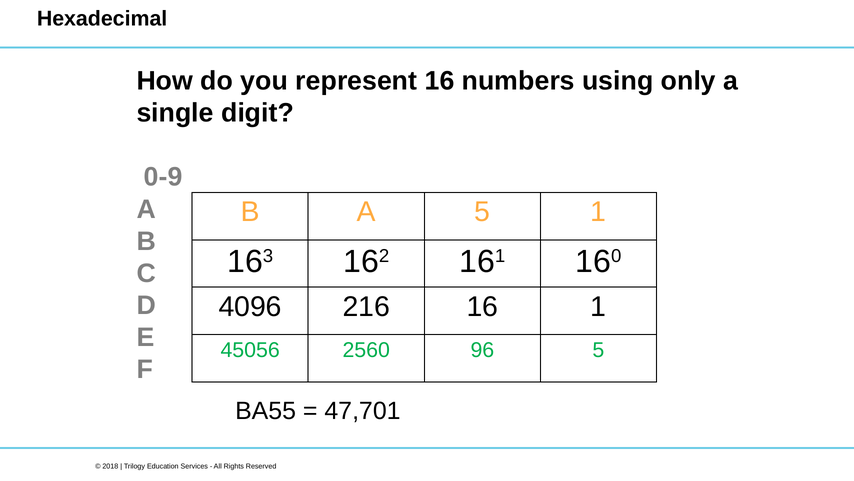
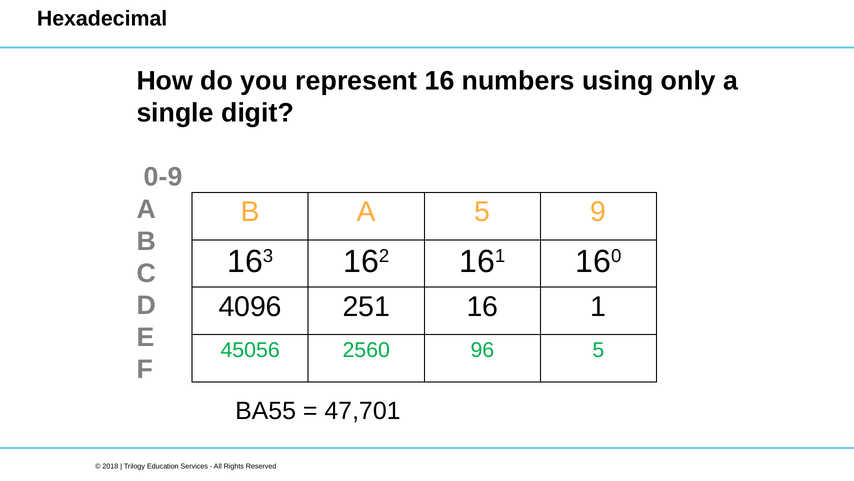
5 1: 1 -> 9 (598, 212)
216: 216 -> 251 (366, 306)
